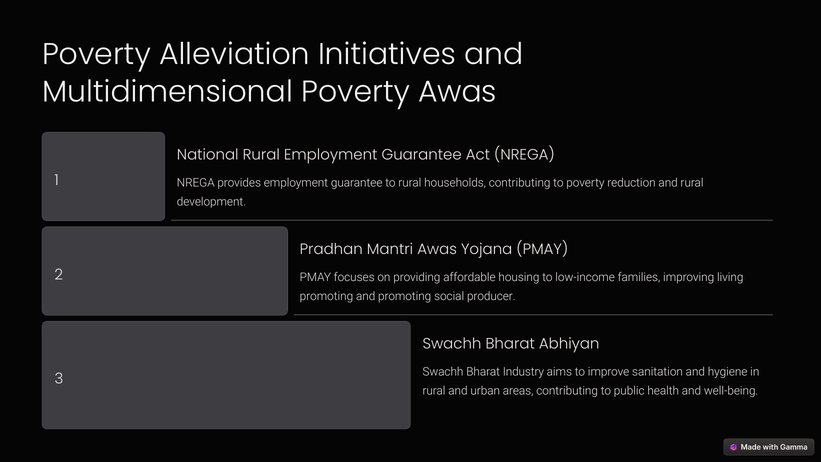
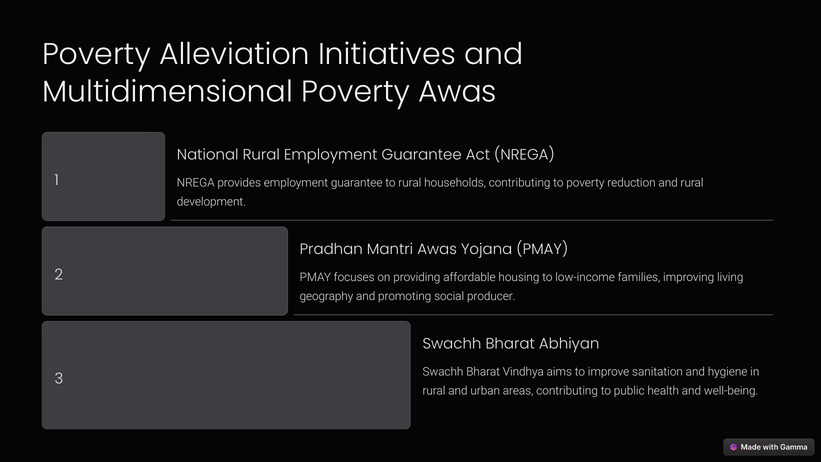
promoting: promoting -> geography (326, 296)
Industry: Industry -> Vindhya (523, 372)
